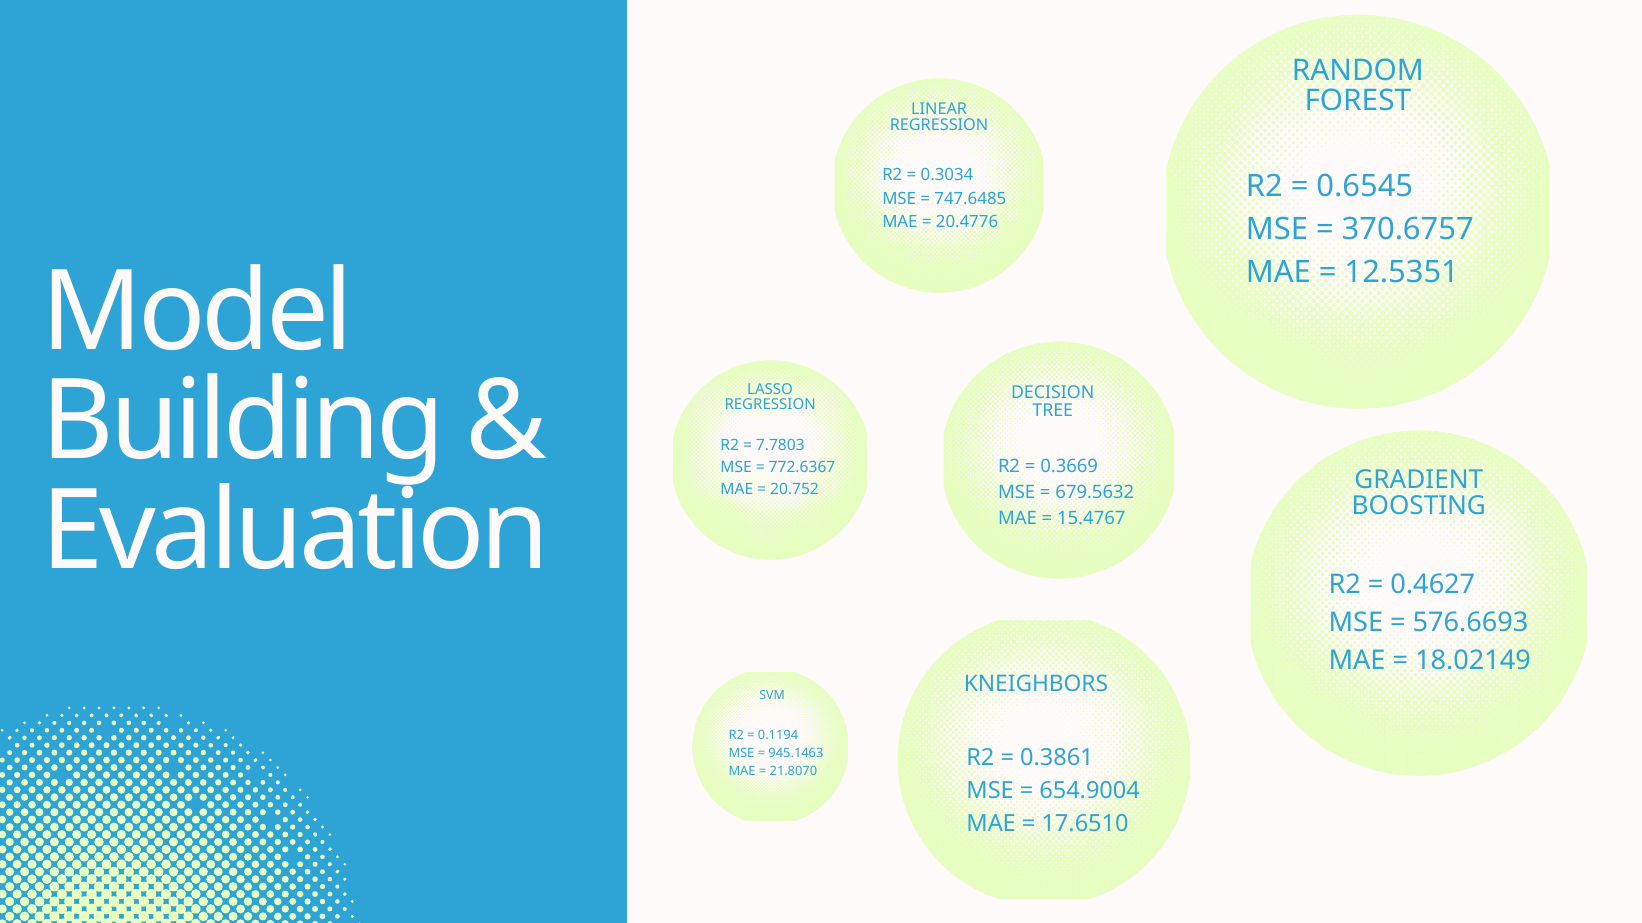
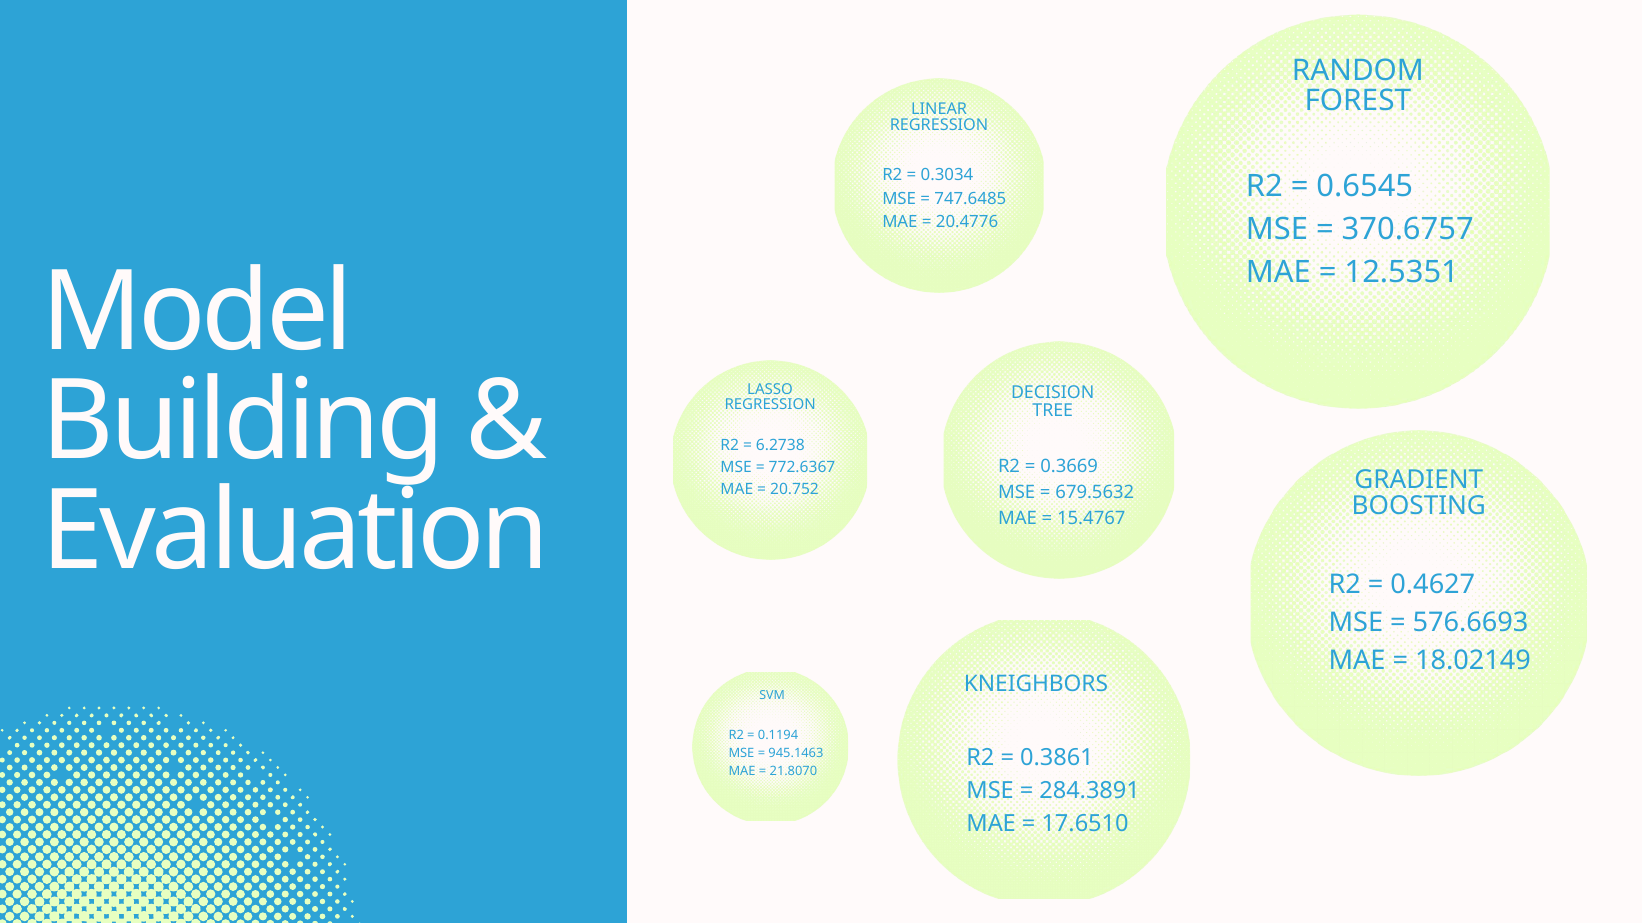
7.7803: 7.7803 -> 6.2738 (780, 446)
654.9004: 654.9004 -> 284.3891 (1090, 791)
